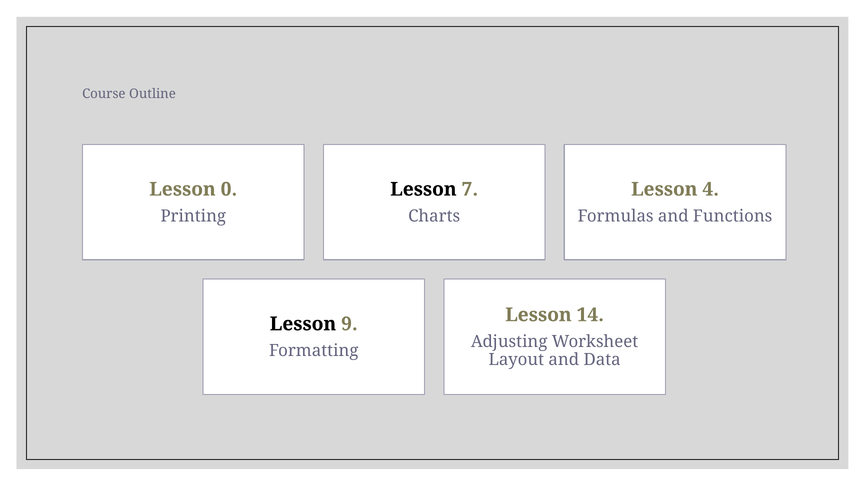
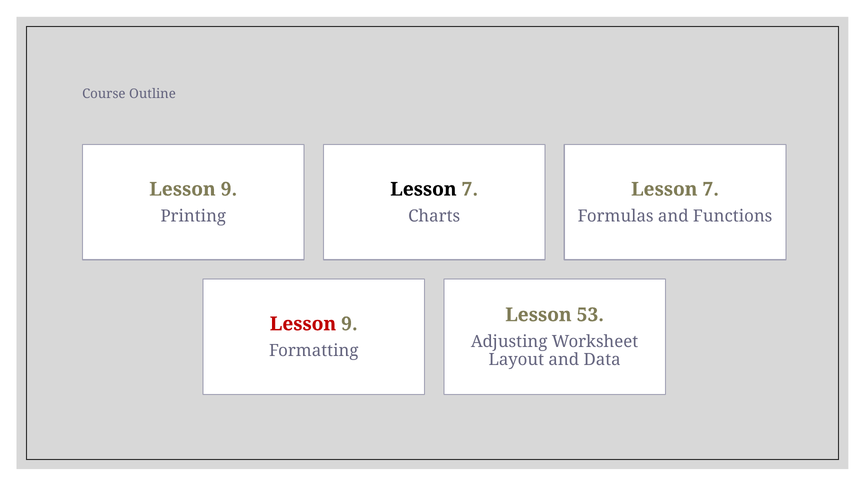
0: 0 -> 9 (229, 190)
4: 4 -> 7 (711, 190)
14: 14 -> 53 (590, 315)
Lesson colour: black -> red (303, 324)
